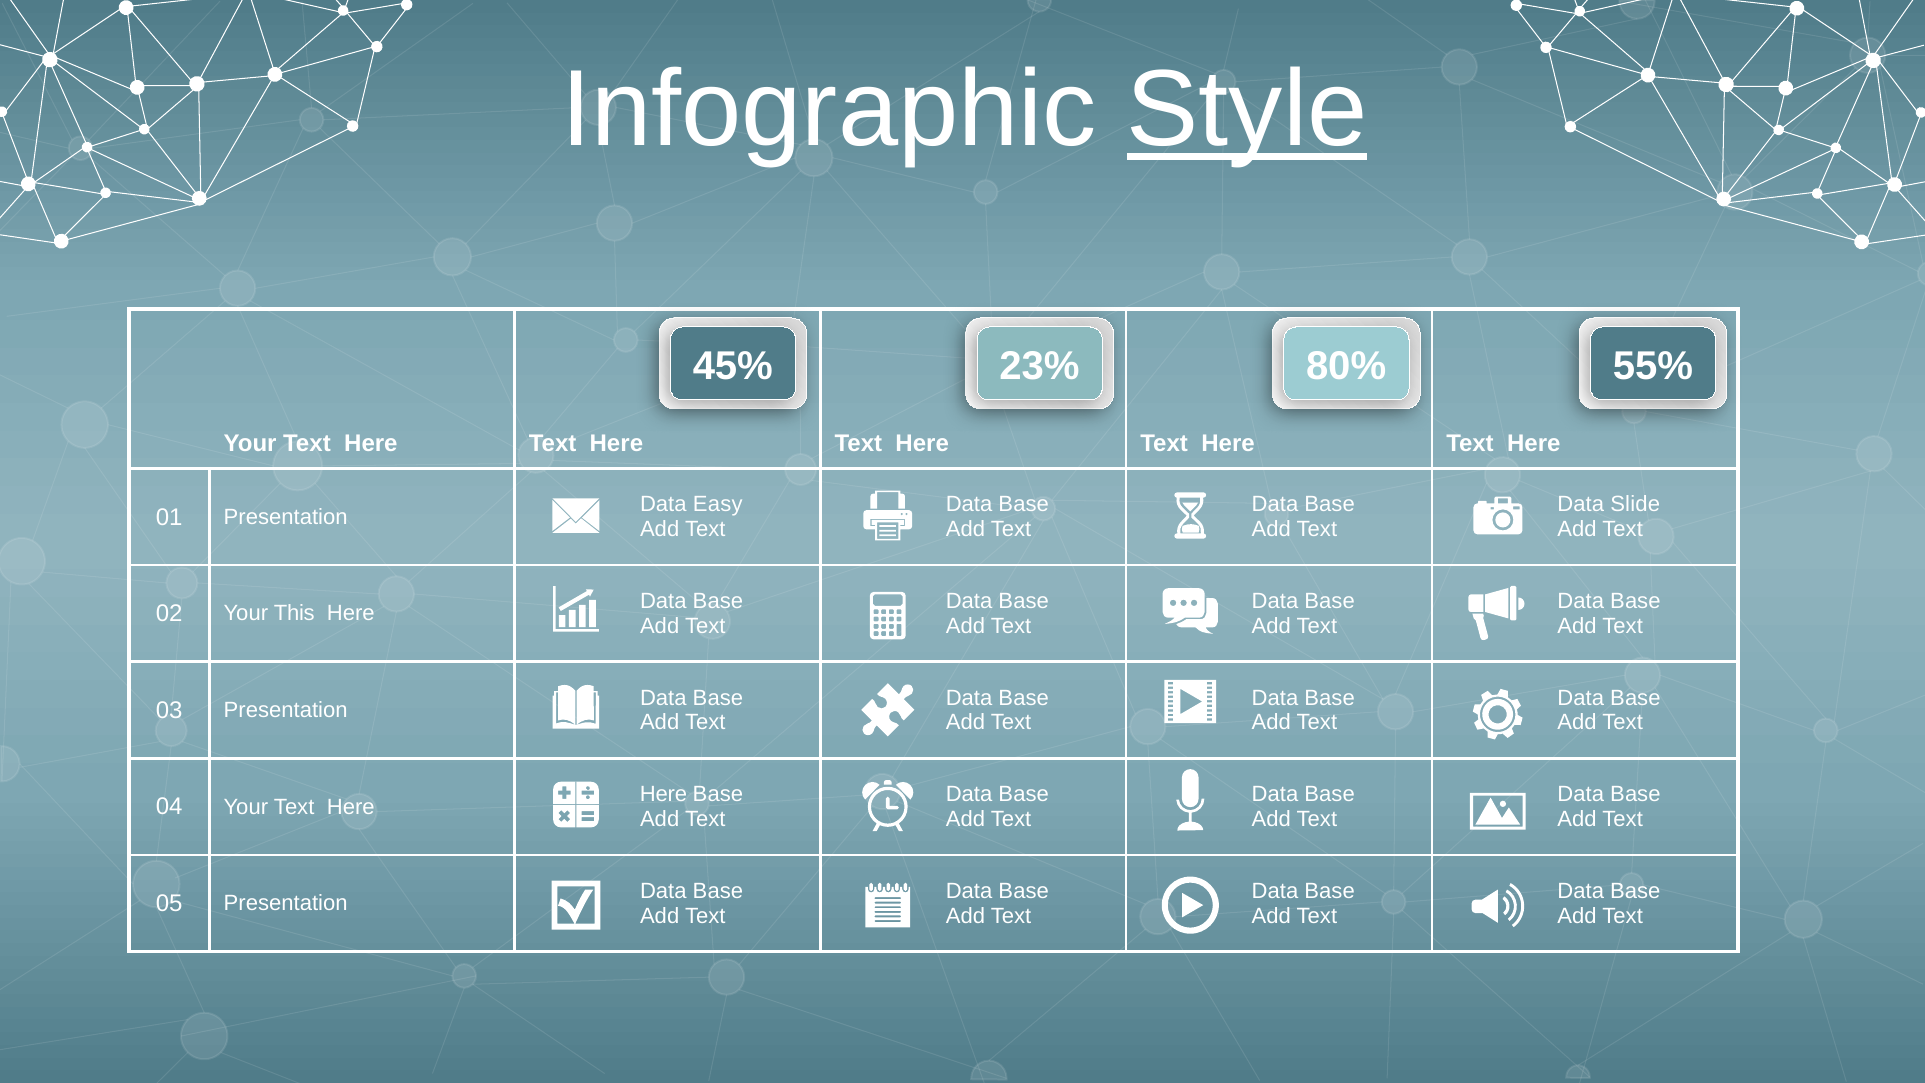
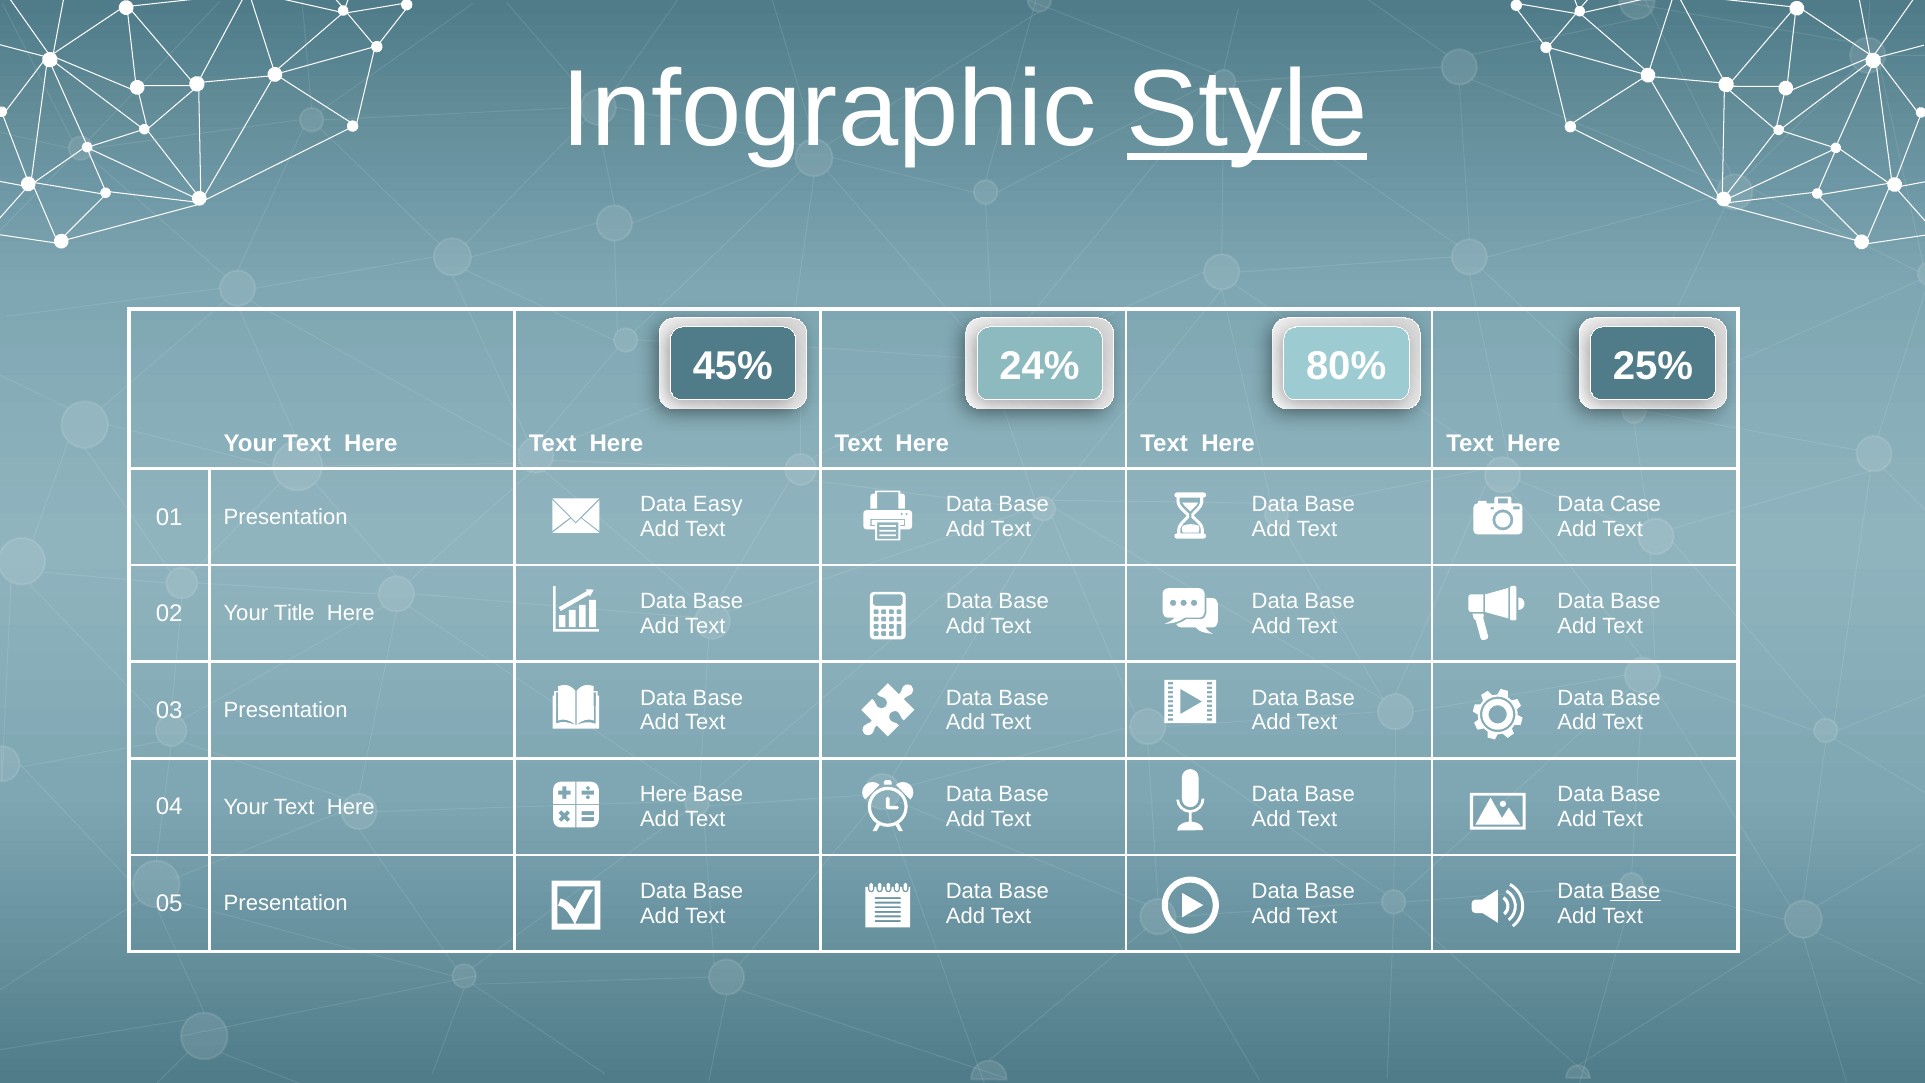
23%: 23% -> 24% (1040, 366)
55%: 55% -> 25% (1653, 366)
Slide: Slide -> Case (1635, 505)
This: This -> Title (294, 614)
Base underline: none -> present (1635, 891)
